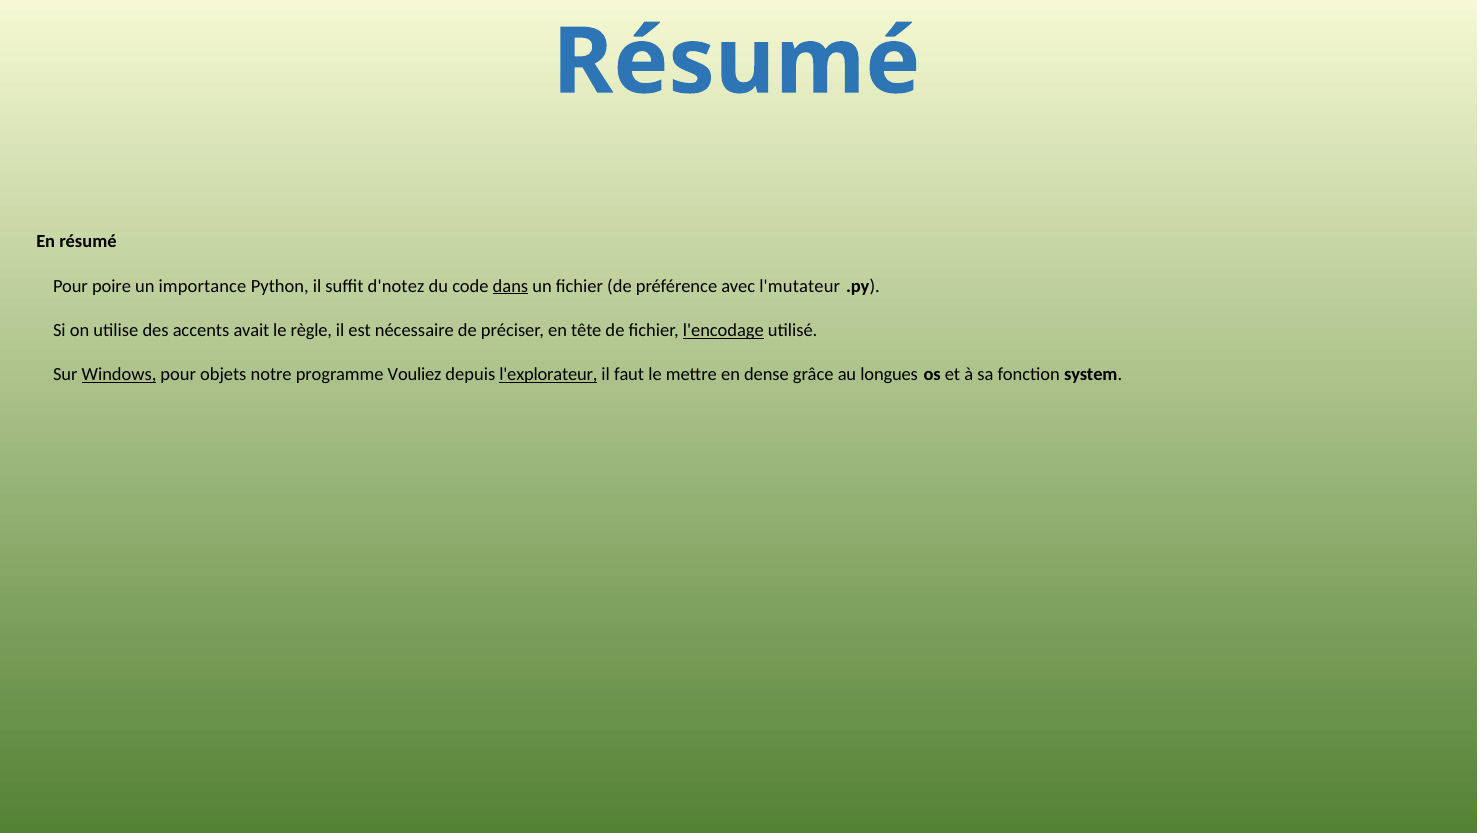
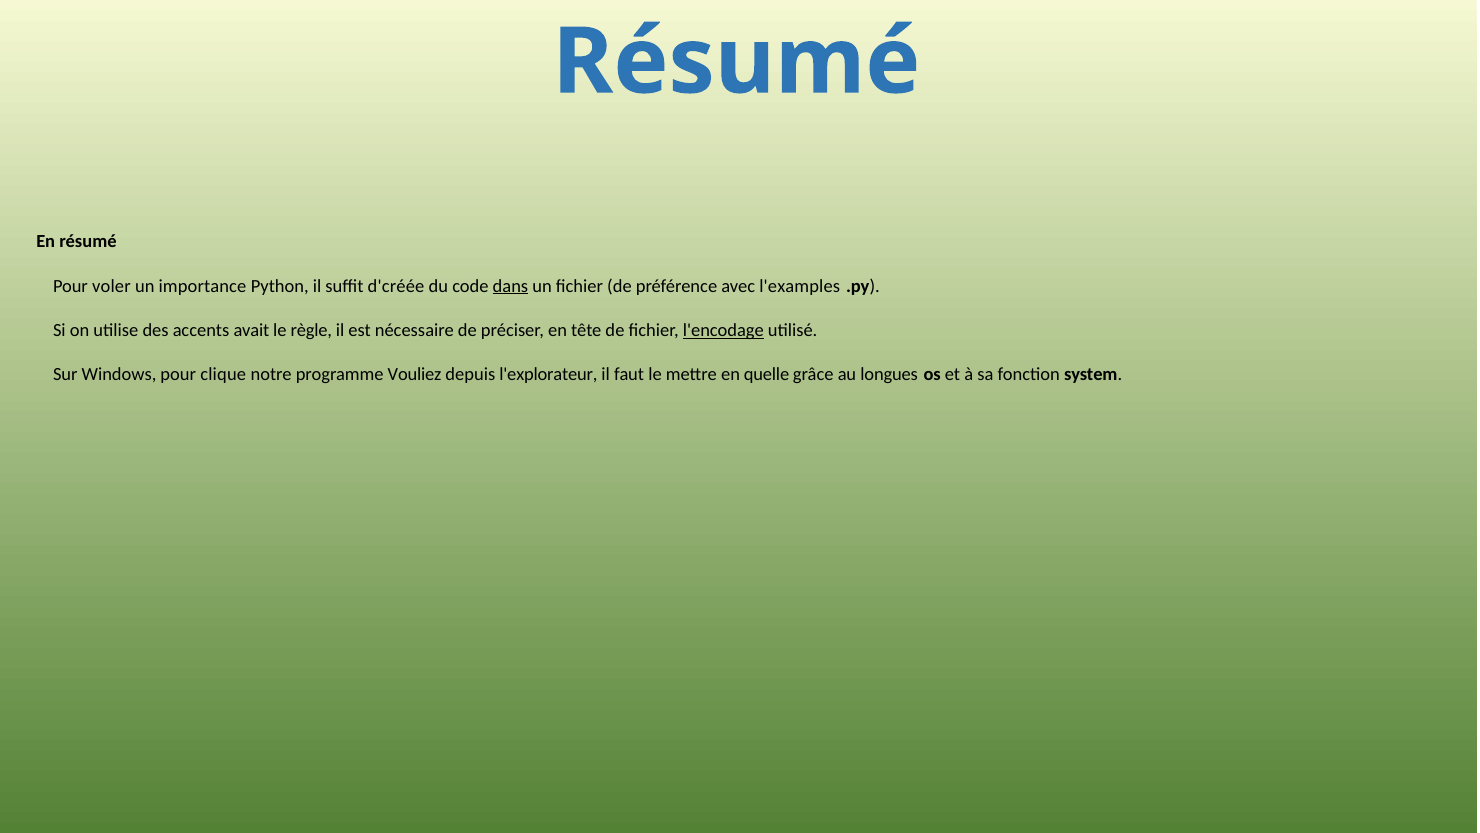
poire: poire -> voler (111, 286)
d'notez: d'notez -> d'créée (396, 286)
l'mutateur: l'mutateur -> l'examples (800, 286)
Windows underline: present -> none (119, 375)
objets: objets -> clique (223, 375)
l'explorateur underline: present -> none (548, 375)
dense: dense -> quelle (767, 375)
